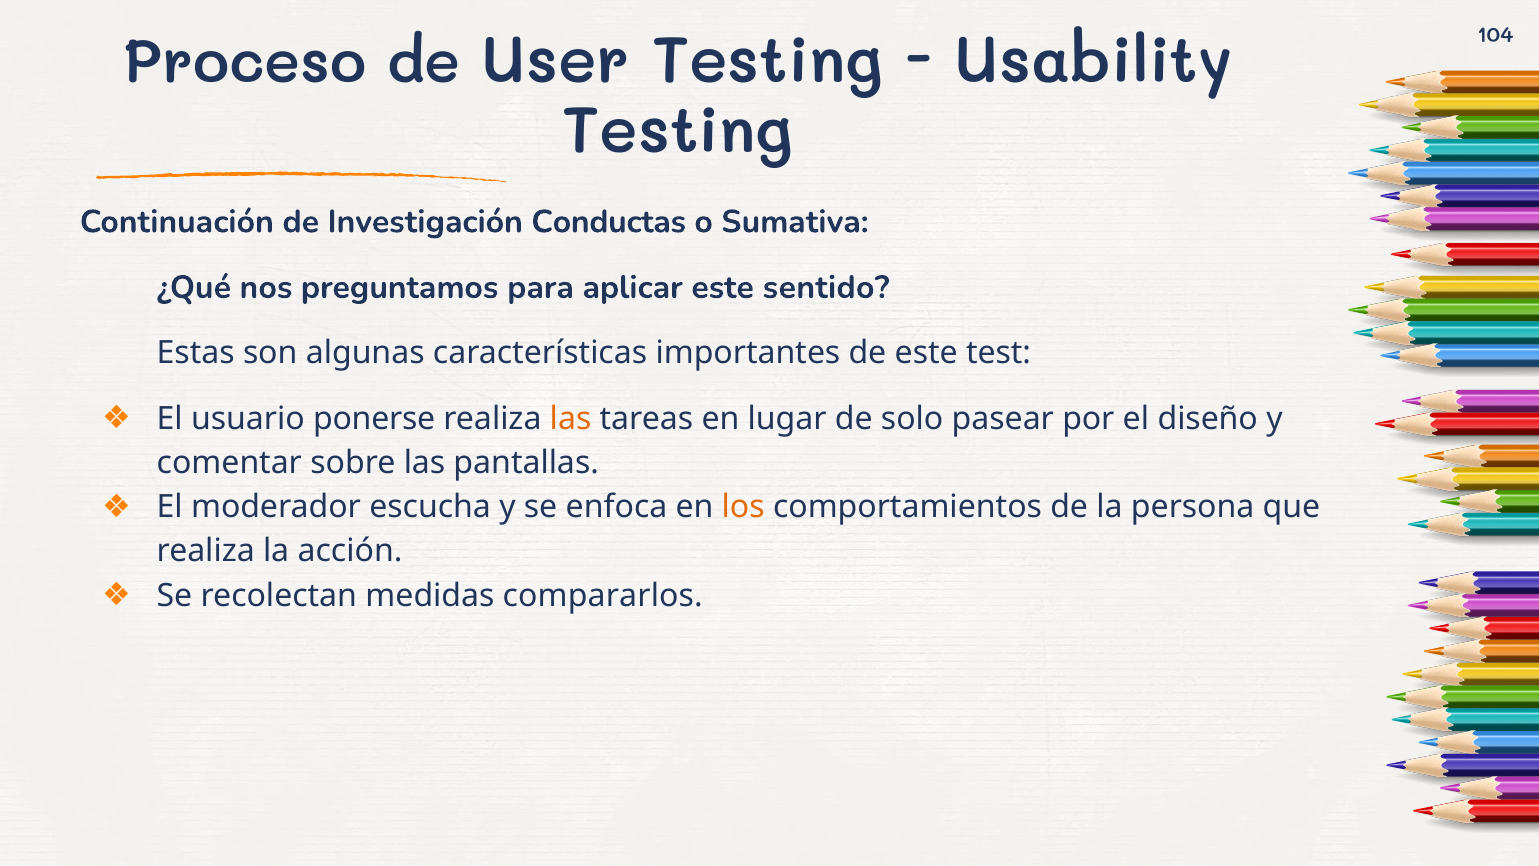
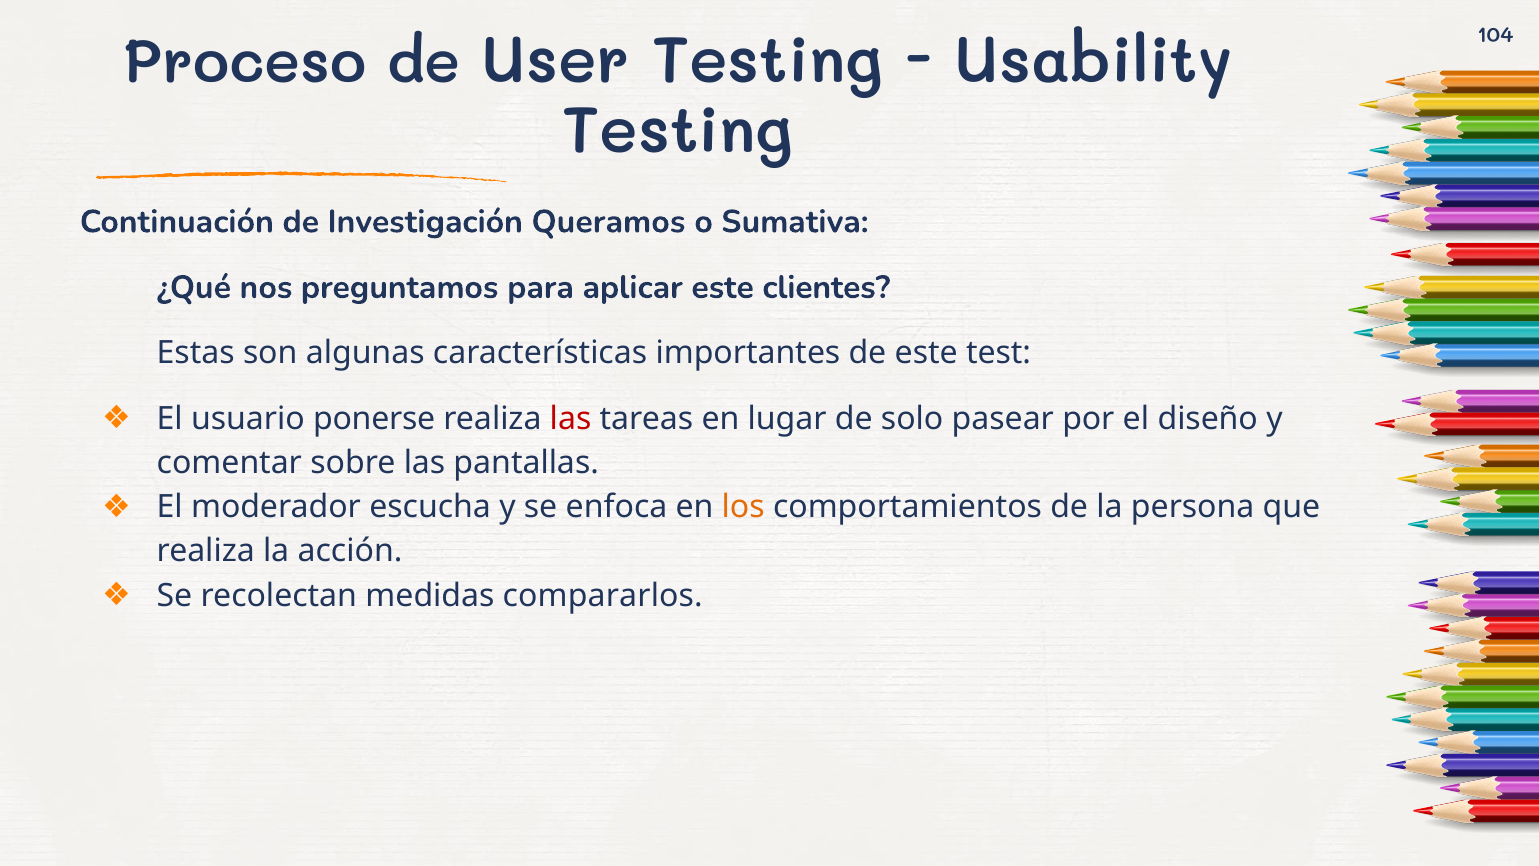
Conductas: Conductas -> Queramos (608, 222)
sentido: sentido -> clientes (826, 287)
las colour: orange -> red (571, 418)
